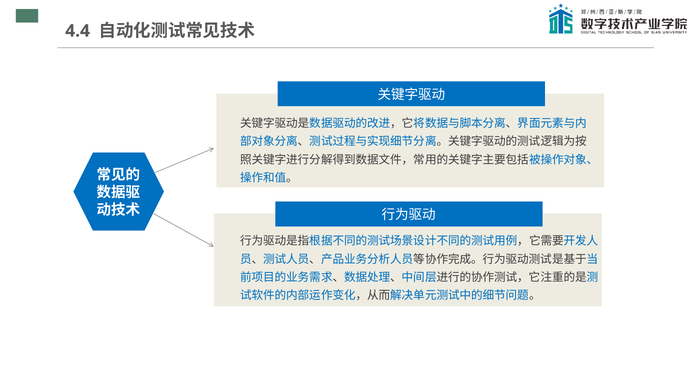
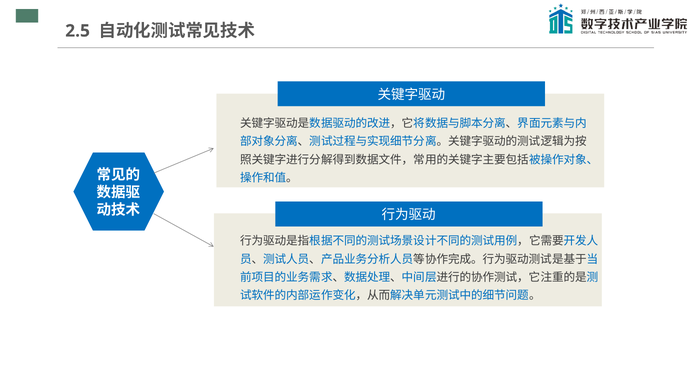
4.4: 4.4 -> 2.5 (78, 31)
